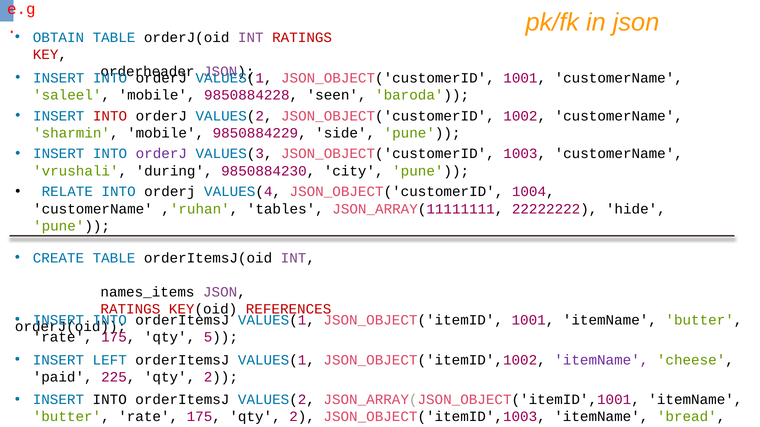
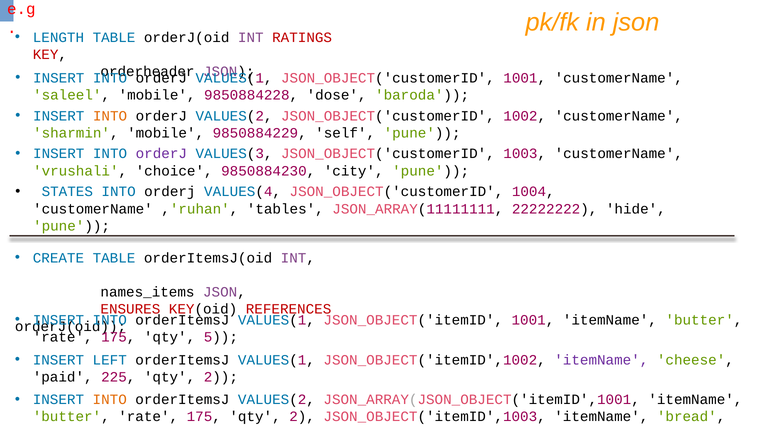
OBTAIN: OBTAIN -> LENGTH (58, 38)
seen: seen -> dose (337, 95)
INTO colour: red -> orange (110, 116)
side: side -> self (345, 133)
during: during -> choice (174, 171)
RELATE: RELATE -> STATES (67, 192)
RATINGS: RATINGS -> ENSURES (130, 310)
INTO colour: black -> orange (110, 400)
